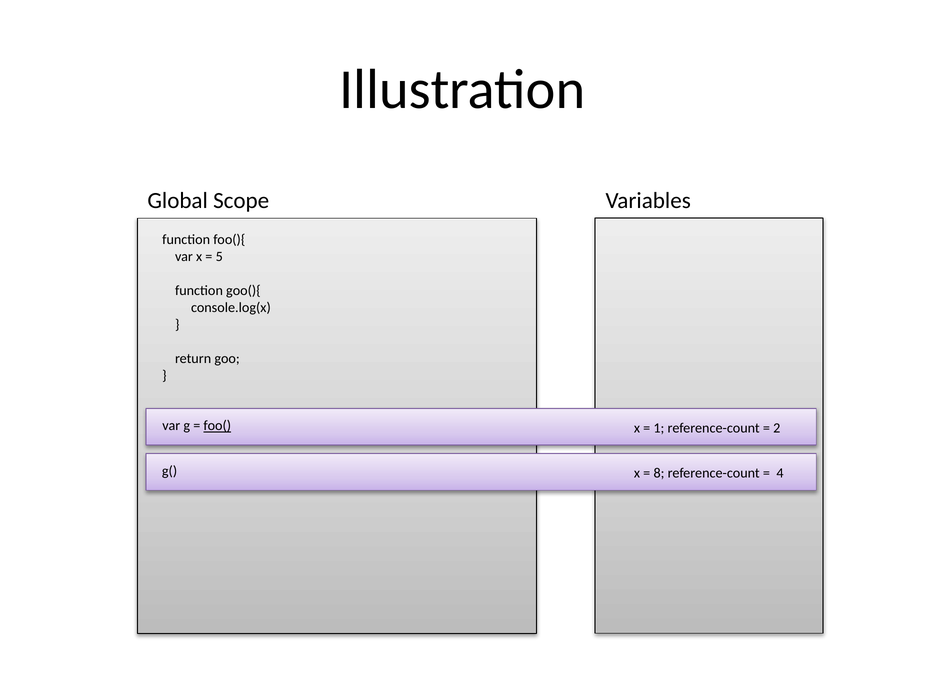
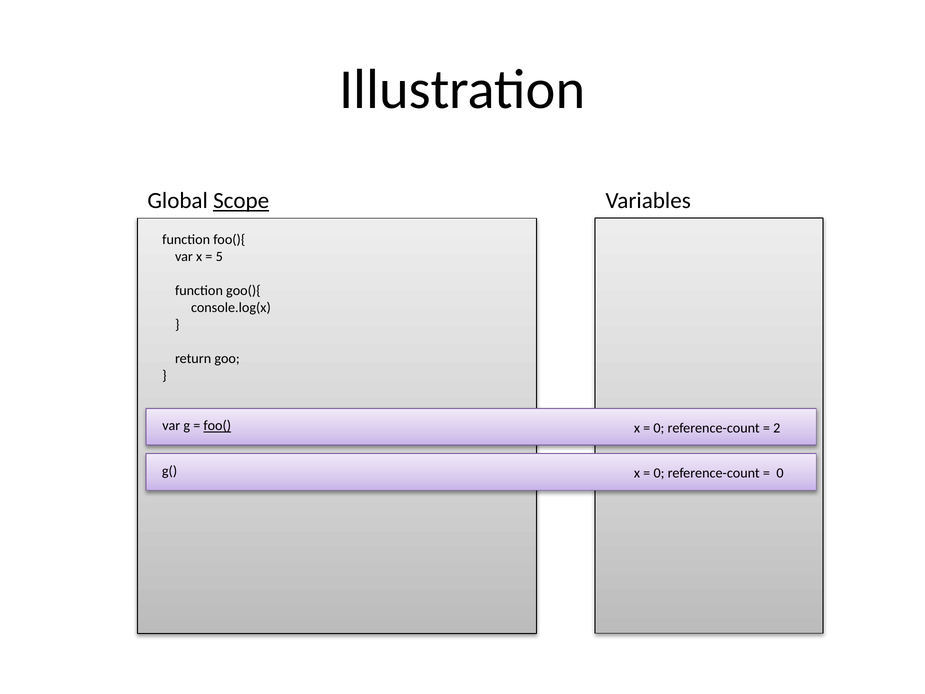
Scope underline: none -> present (241, 201)
1: 1 -> 0 (659, 428)
8: 8 -> 0 (659, 473)
4: 4 -> 0 (780, 473)
